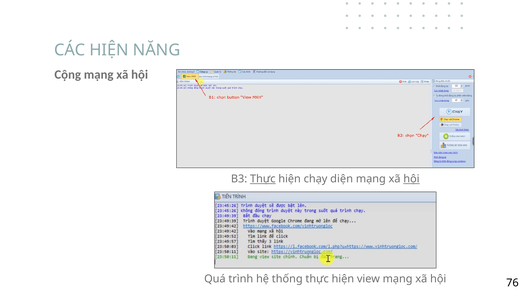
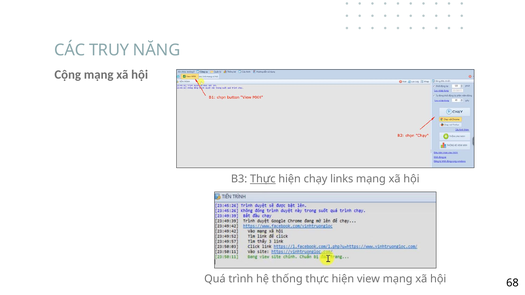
CÁC HIỆN: HIỆN -> TRUY (109, 50)
diện: diện -> links (342, 179)
hội underline: present -> none (411, 179)
76: 76 -> 68 (512, 283)
